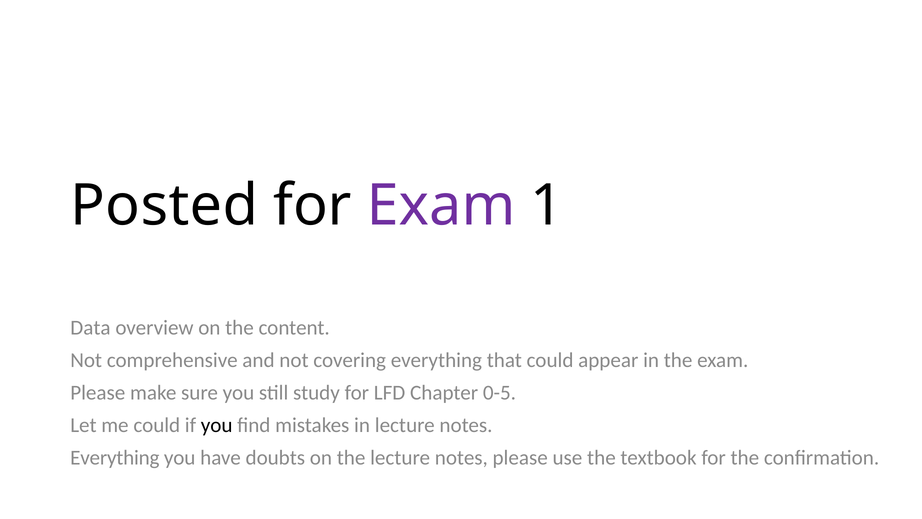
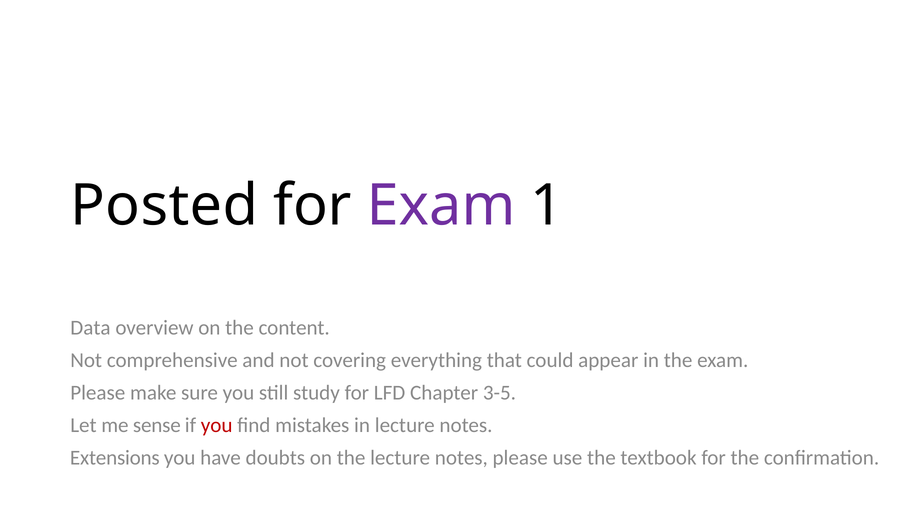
0-5: 0-5 -> 3-5 (499, 392)
me could: could -> sense (157, 425)
you colour: black -> red (217, 425)
Everything: Everything -> Extensions (115, 457)
